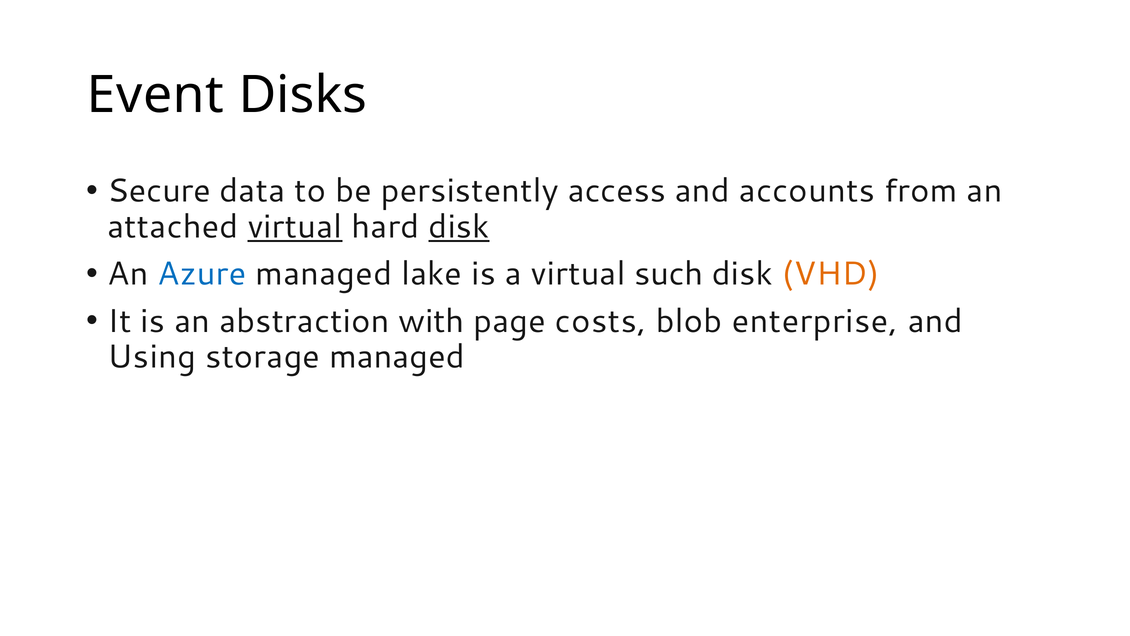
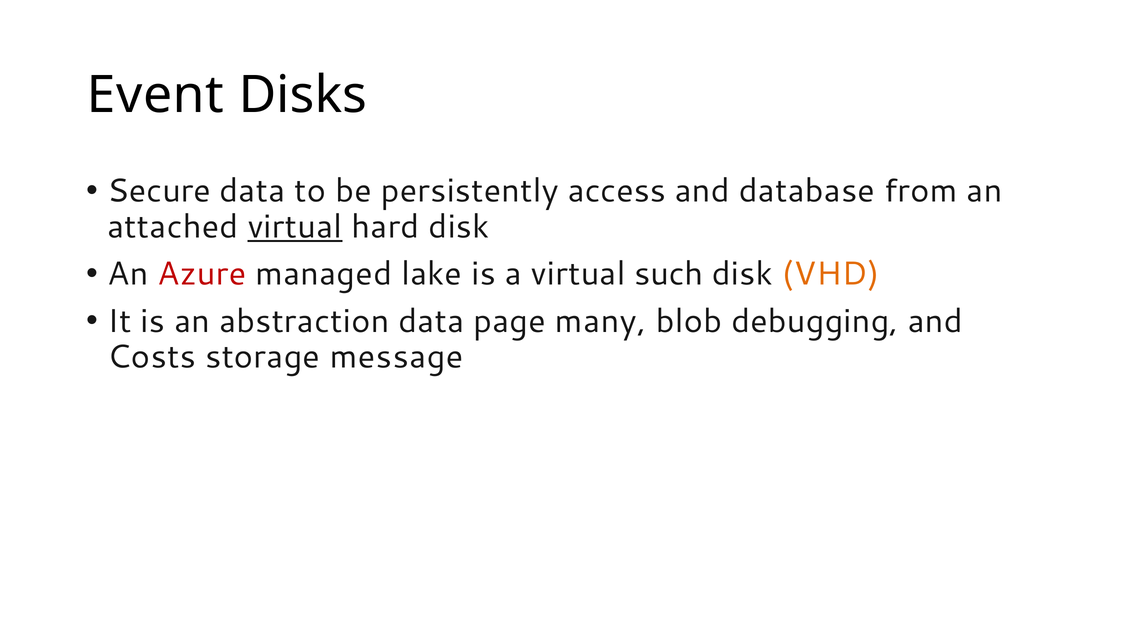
accounts: accounts -> database (807, 191)
disk underline: present -> none (459, 227)
Azure colour: blue -> red (202, 274)
abstraction with: with -> data (431, 321)
costs: costs -> many (601, 321)
enterprise: enterprise -> debugging (815, 321)
Using: Using -> Costs (152, 357)
storage managed: managed -> message (397, 357)
